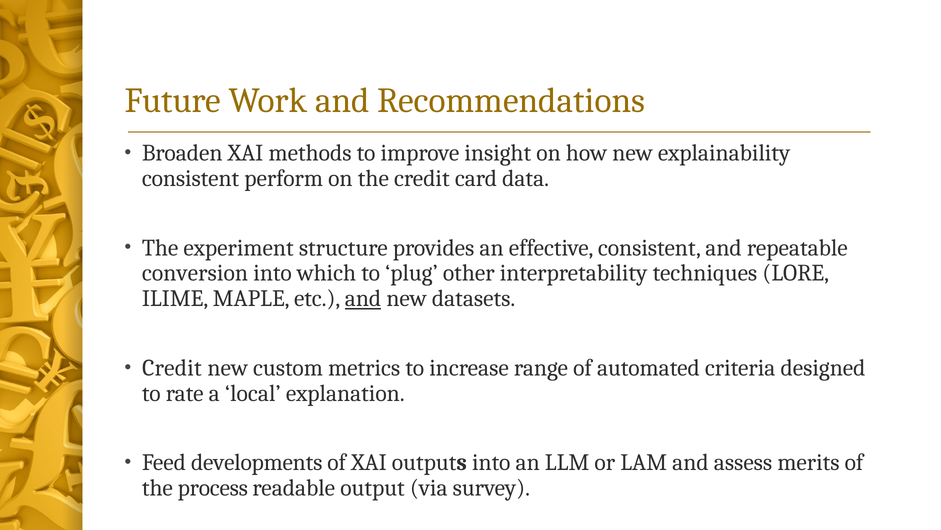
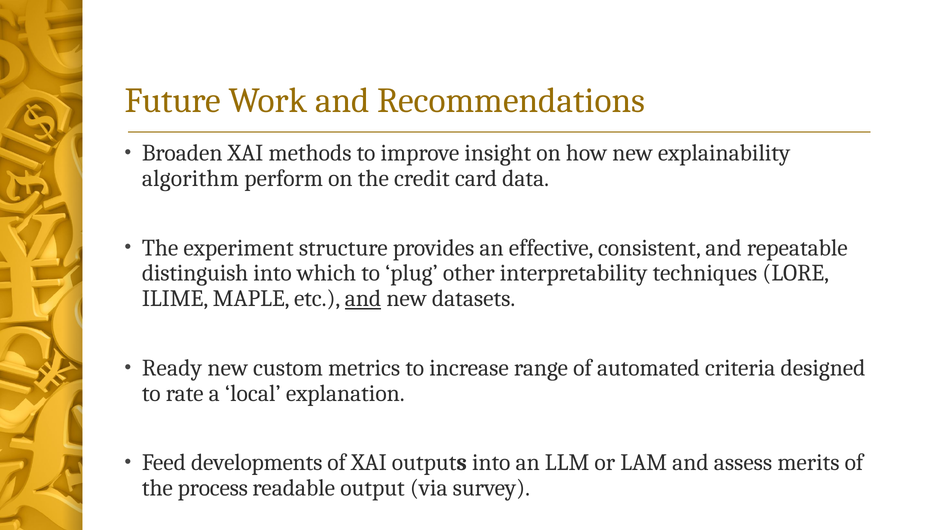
consistent: consistent -> algorithm (190, 178)
conversion: conversion -> distinguish (195, 273)
Credit: Credit -> Ready (172, 367)
